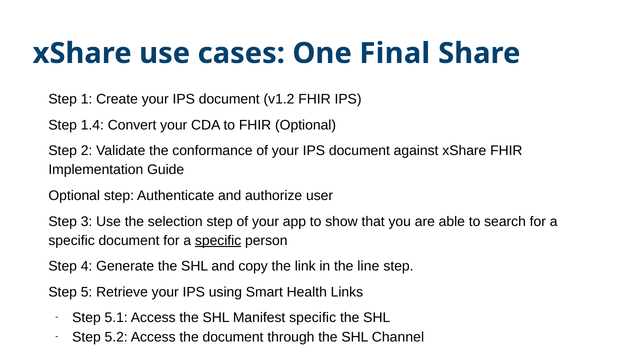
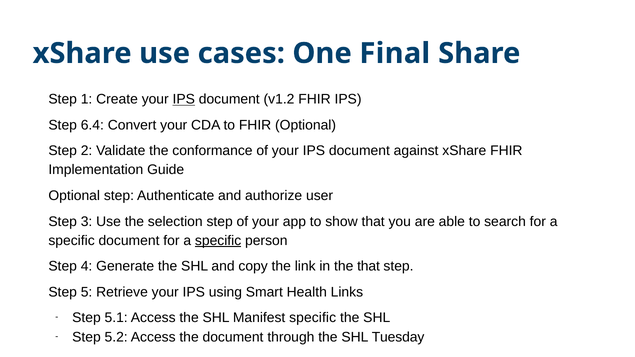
IPS underline: none -> present (184, 99)
1.4: 1.4 -> 6.4 (92, 125)
the line: line -> that (369, 266)
Channel: Channel -> Tuesday (398, 337)
